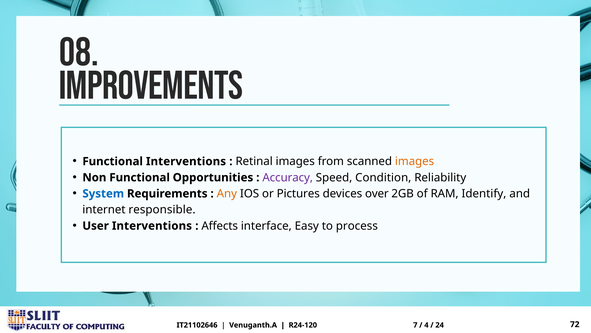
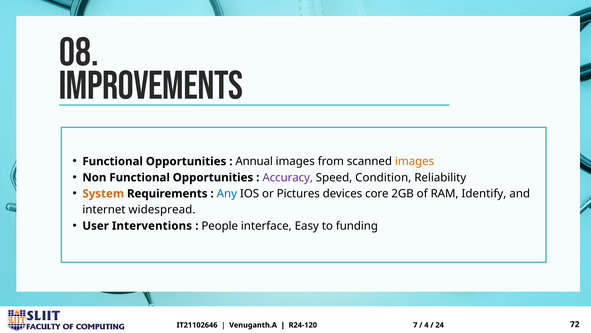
Interventions: Interventions -> Opportunities (186, 161)
Retinal: Retinal -> Annual (254, 161)
System colour: blue -> orange (103, 193)
Any colour: orange -> blue (227, 193)
over: over -> core (377, 193)
responsible: responsible -> widespread (162, 209)
Affects: Affects -> People (220, 226)
process: process -> funding (357, 226)
